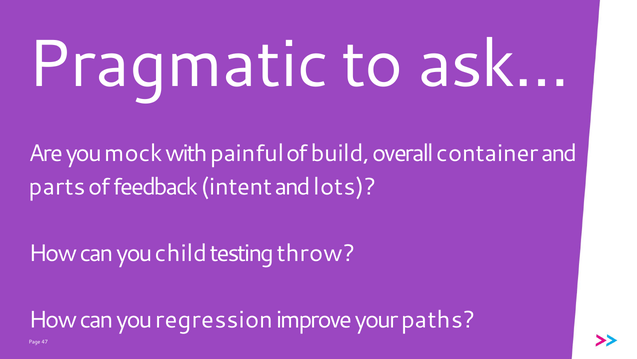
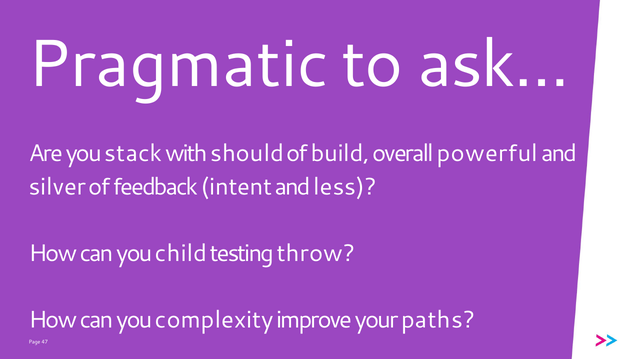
mock: mock -> stack (133, 153)
painful: painful -> should (247, 153)
container: container -> powerful (487, 153)
parts: parts -> silver (57, 186)
lots: lots -> less (345, 186)
regression: regression -> complexity (214, 319)
